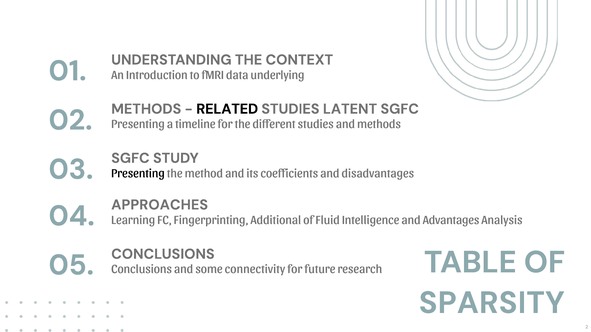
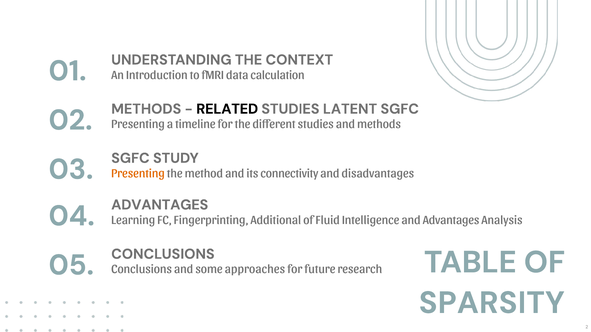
underlying: underlying -> calculation (278, 75)
Presenting colour: black -> orange (138, 174)
coefficients: coefficients -> connectivity (289, 174)
APPROACHES: APPROACHES -> ADVANTAGES (160, 205)
connectivity: connectivity -> approaches (255, 270)
